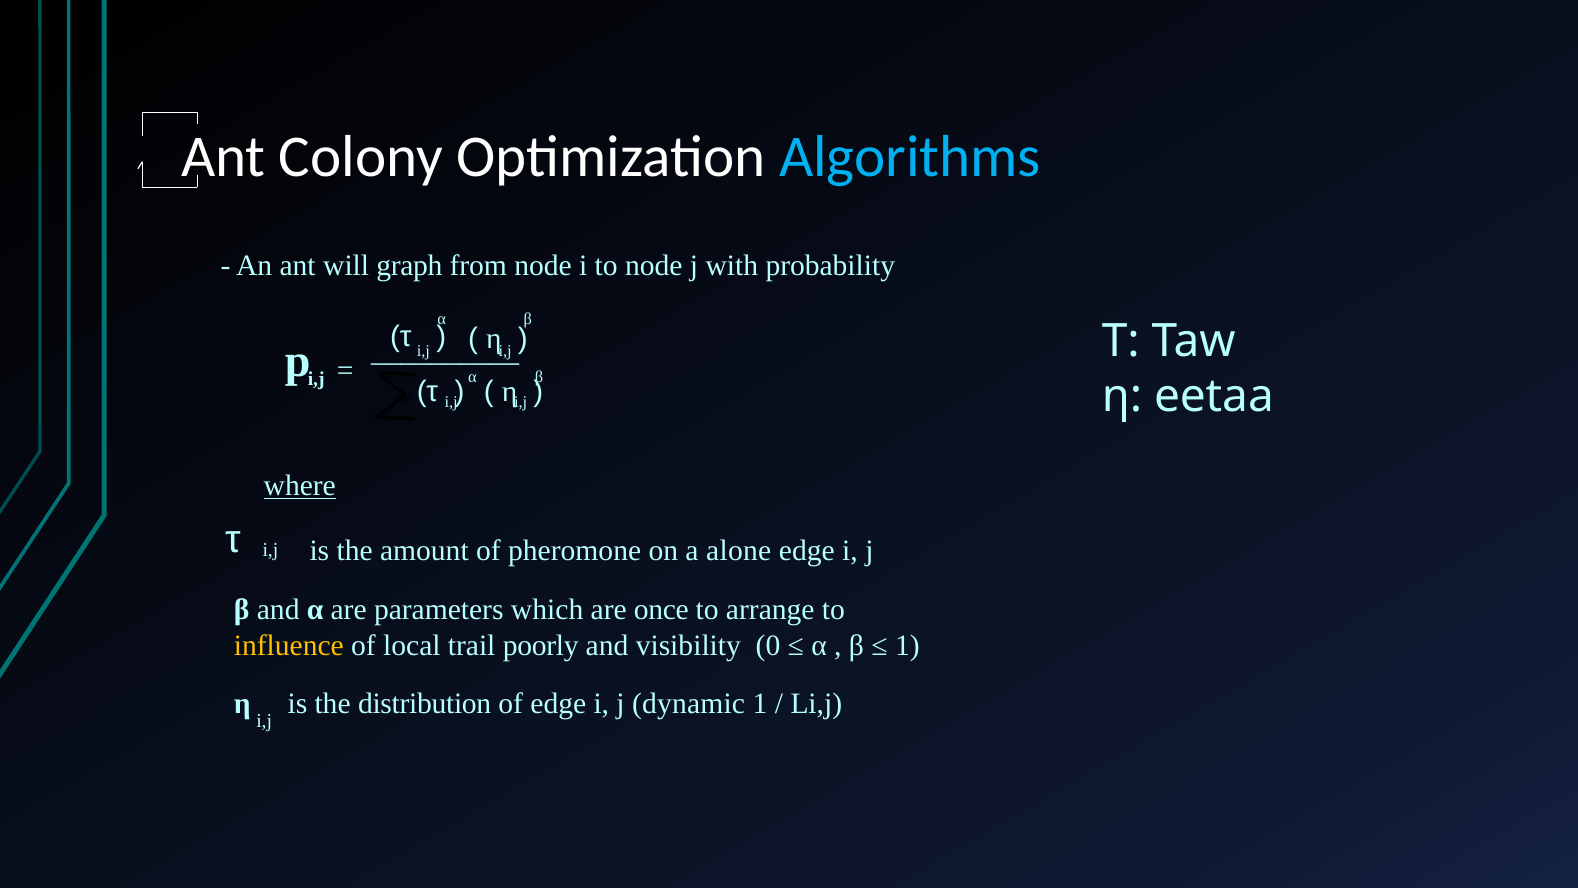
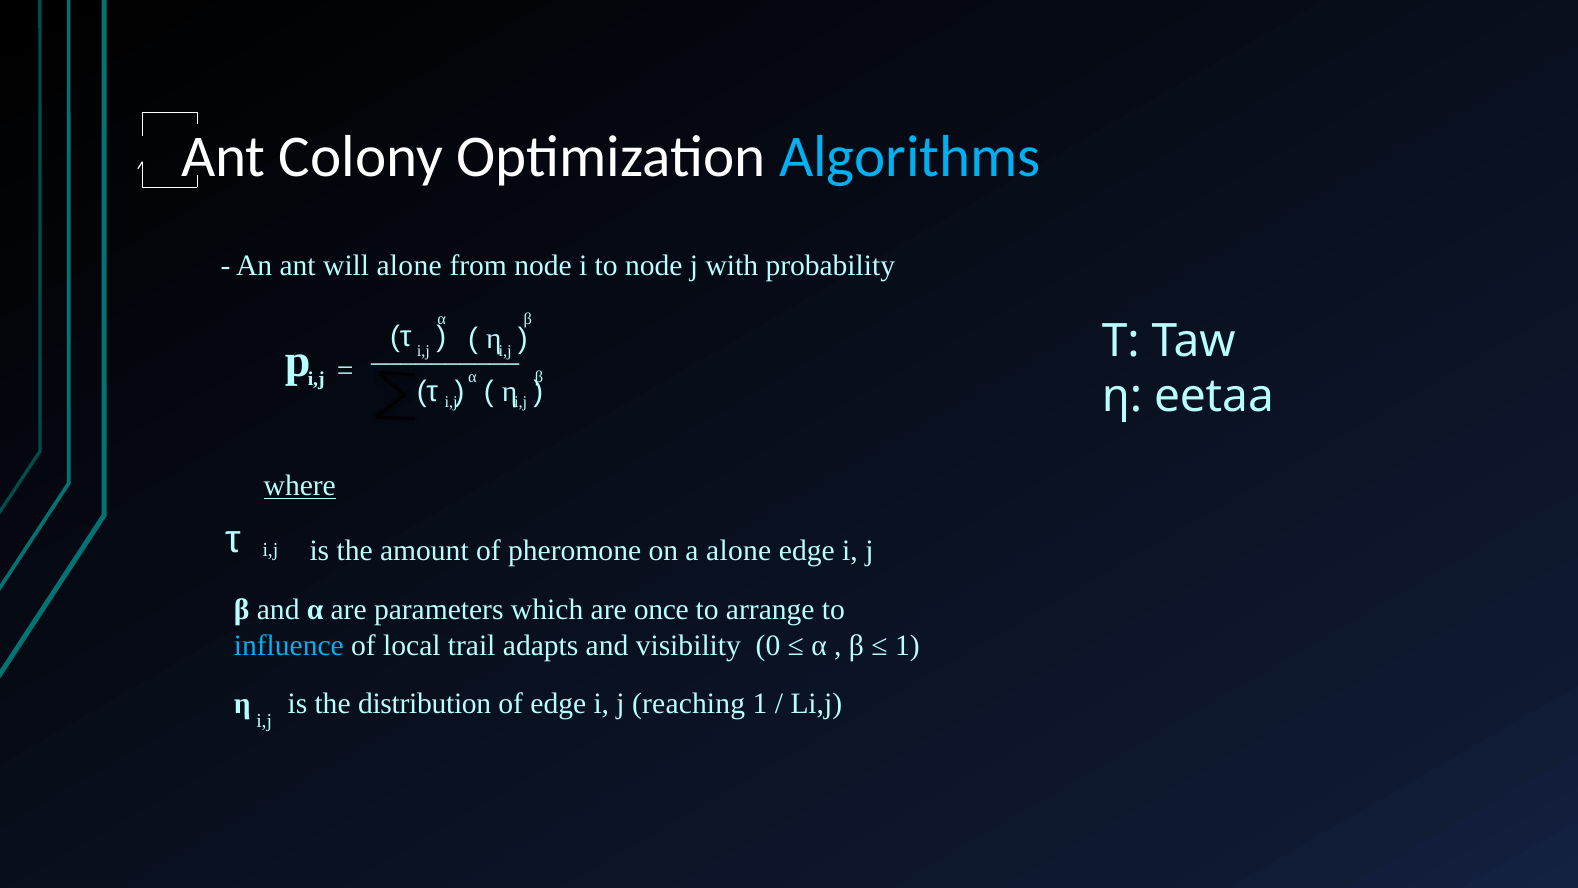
will graph: graph -> alone (409, 265)
influence colour: yellow -> light blue (289, 645)
poorly: poorly -> adapts (541, 645)
dynamic: dynamic -> reaching (689, 704)
